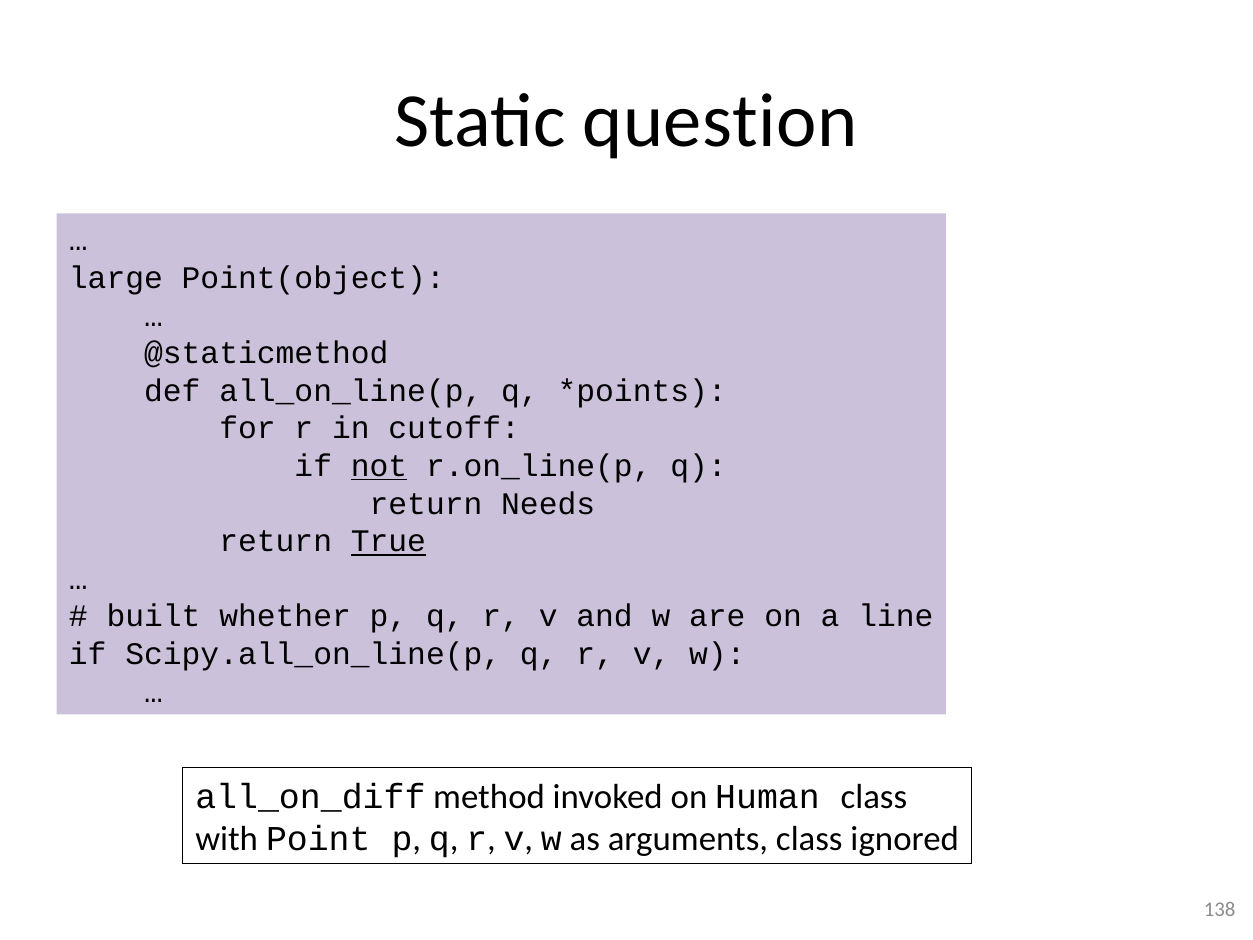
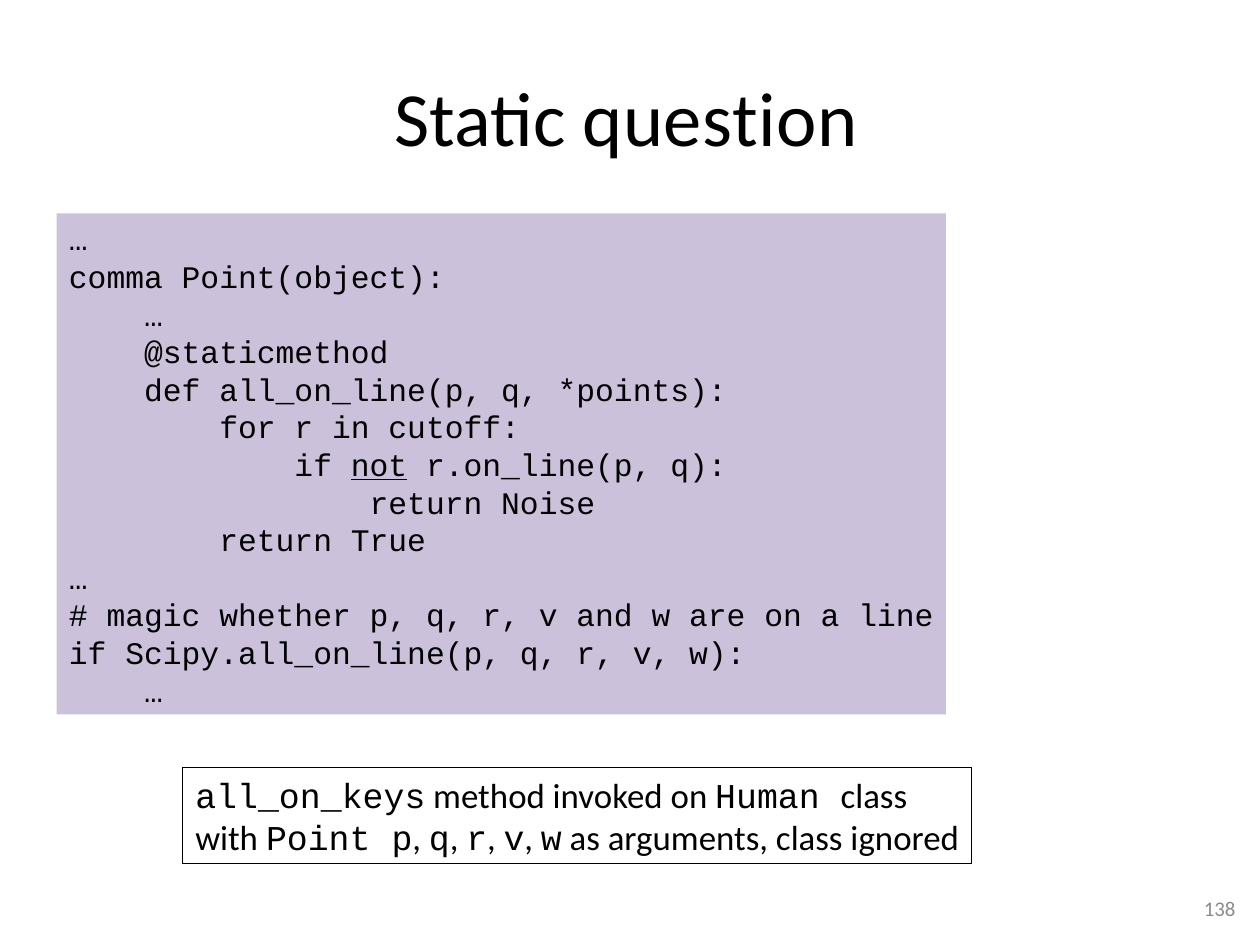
large: large -> comma (116, 278)
Needs: Needs -> Noise (548, 504)
True underline: present -> none (388, 541)
built: built -> magic (153, 616)
all_on_diff: all_on_diff -> all_on_keys (310, 797)
